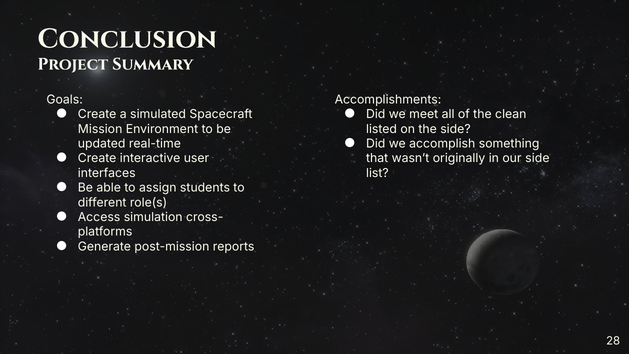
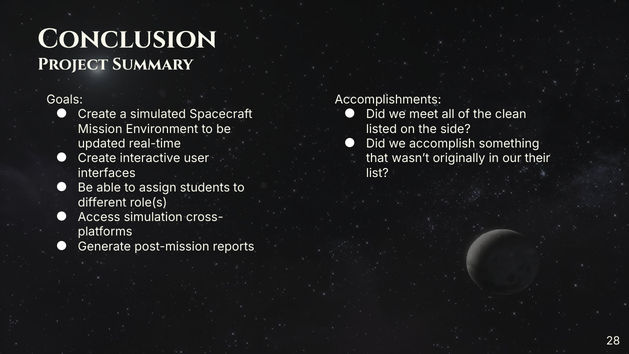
our side: side -> their (538, 158)
